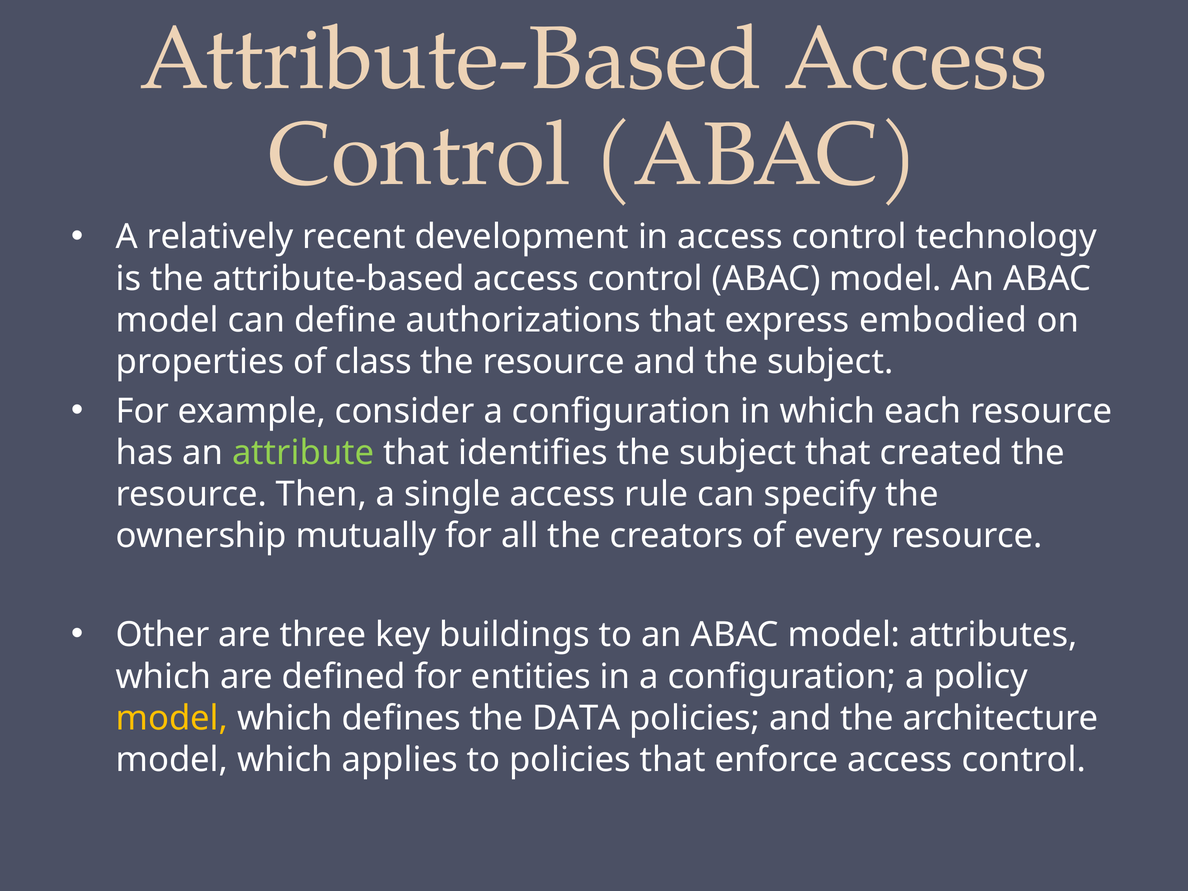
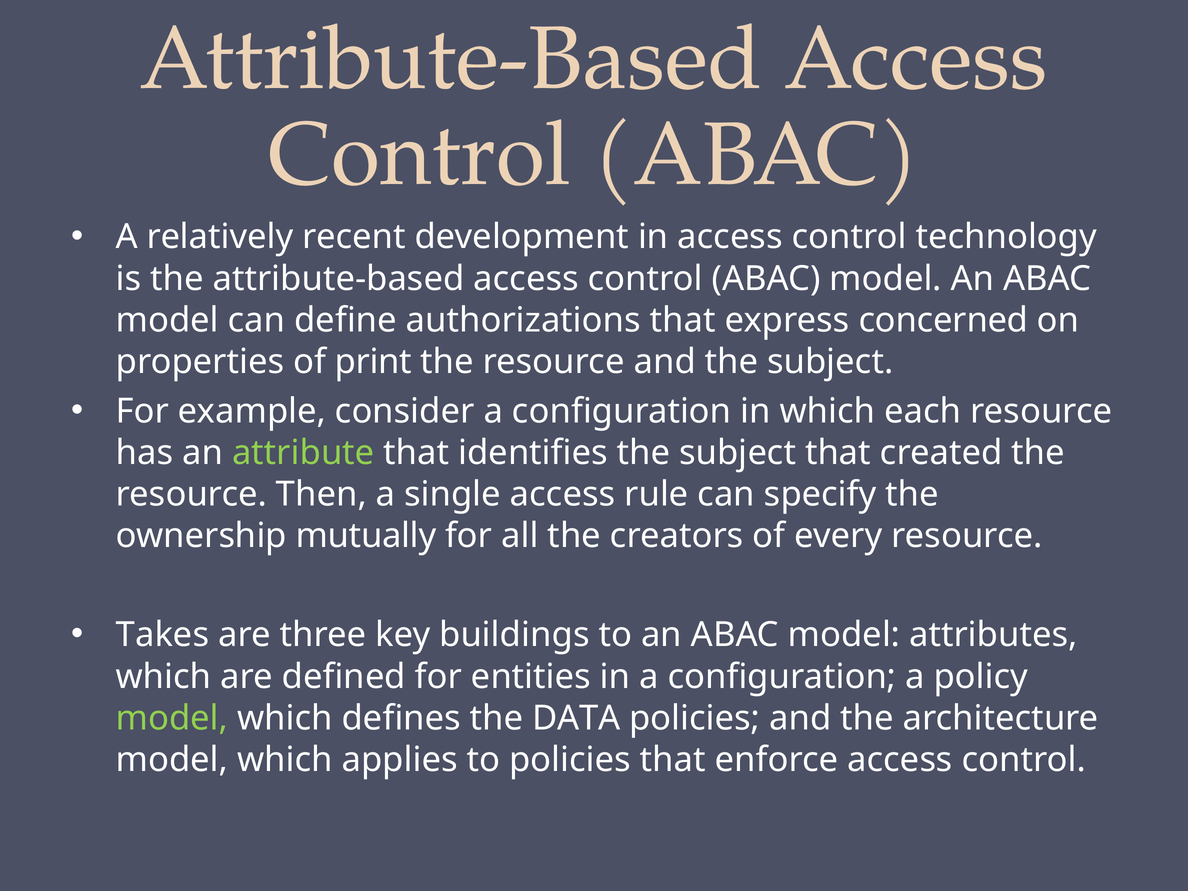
embodied: embodied -> concerned (943, 320)
class: class -> print (373, 362)
Other: Other -> Takes (162, 635)
model colour: yellow -> light green (172, 718)
